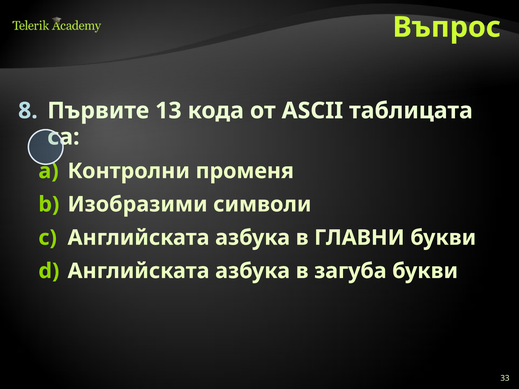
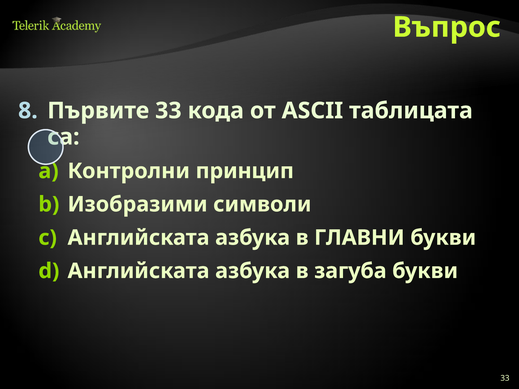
Първите 13: 13 -> 33 (168, 111)
променя: променя -> принцип (245, 171)
